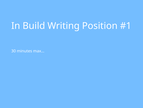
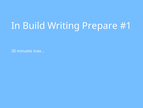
Position: Position -> Prepare (100, 26)
